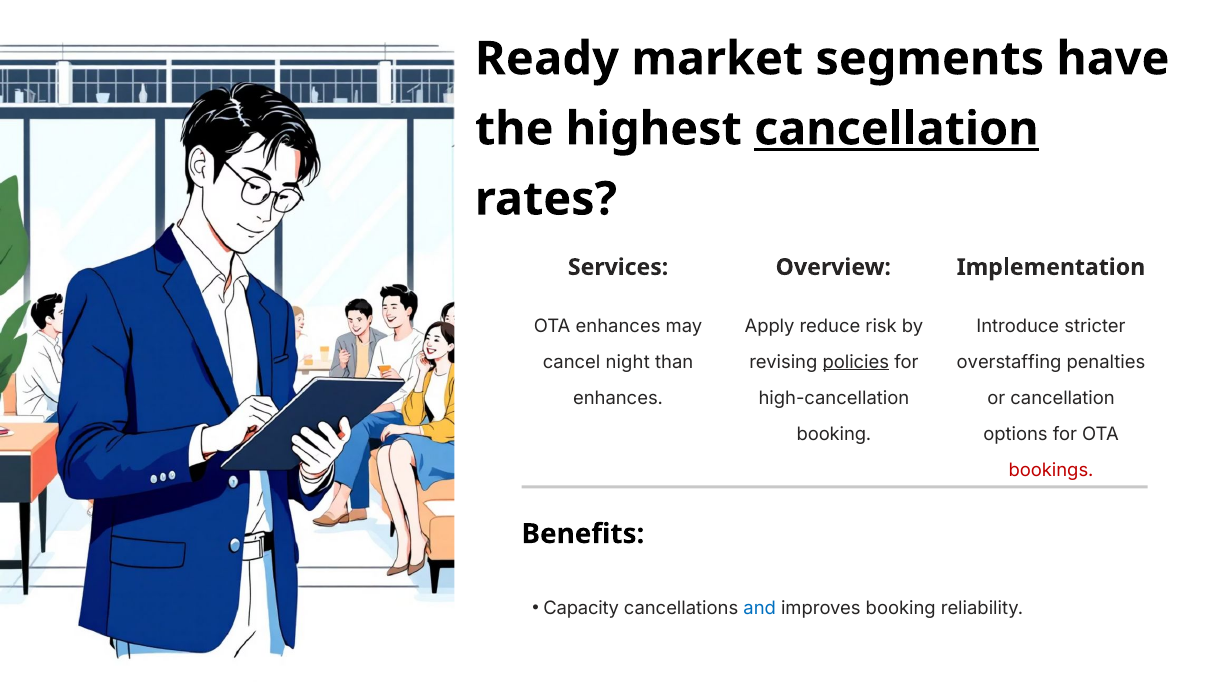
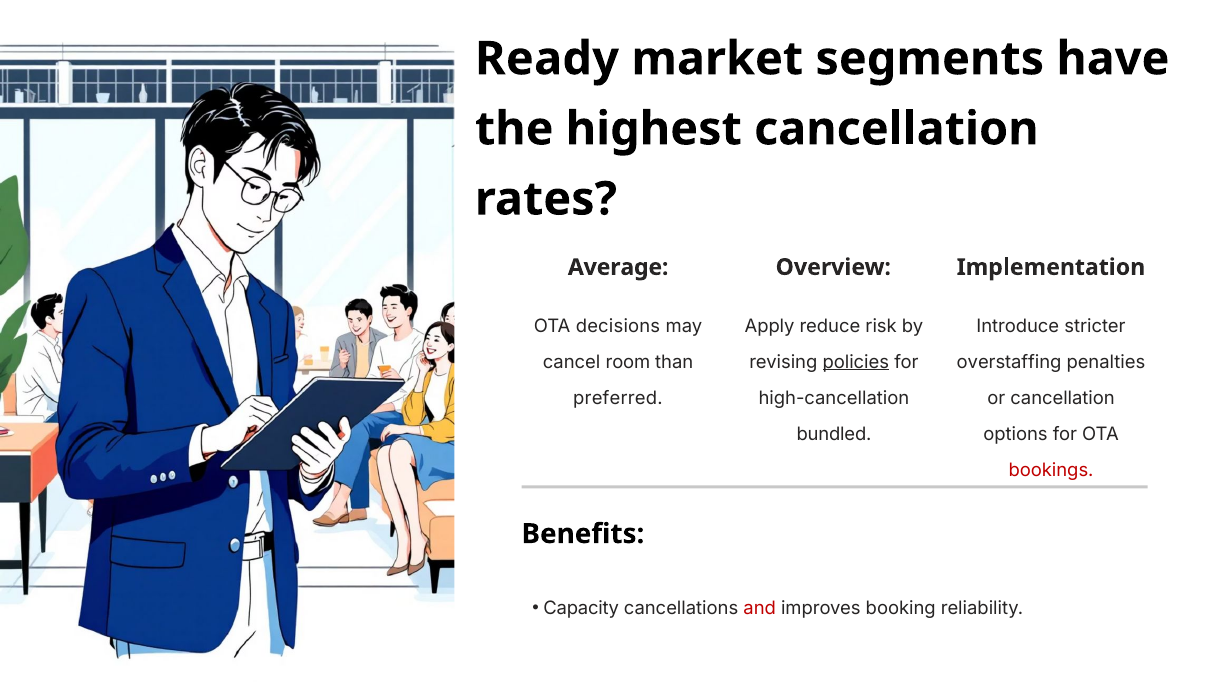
cancellation underline: present -> none (896, 129)
Services: Services -> Average (618, 267)
OTA enhances: enhances -> decisions (618, 326)
night: night -> room (628, 362)
enhances: enhances -> preferred (618, 398)
booking: booking -> bundled (834, 434)
and colour: blue -> red (760, 608)
